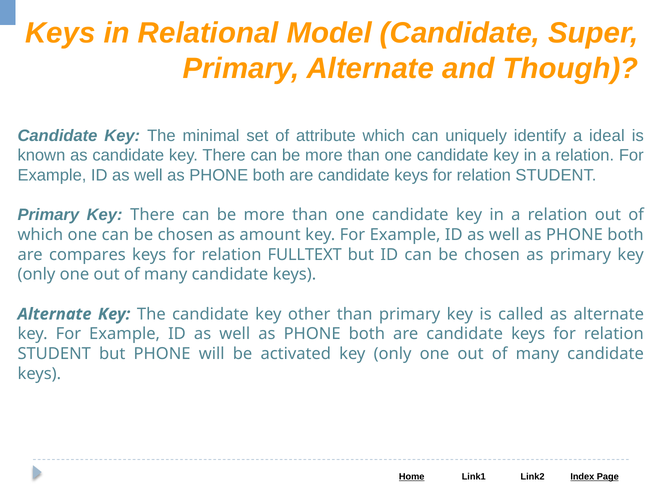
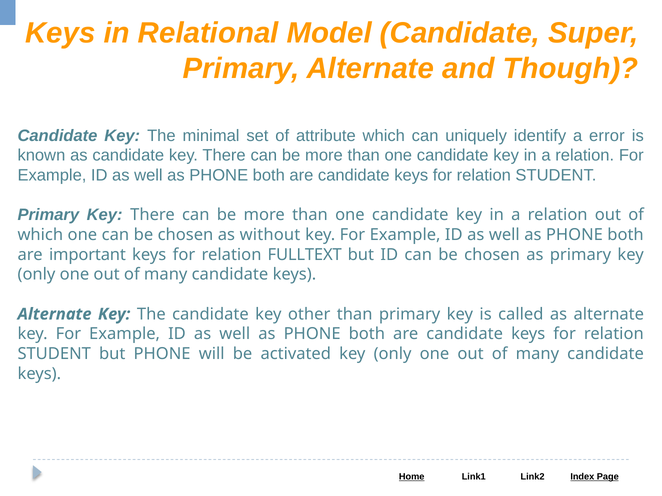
ideal: ideal -> error (607, 136)
amount: amount -> without (270, 235)
compares: compares -> important (87, 255)
